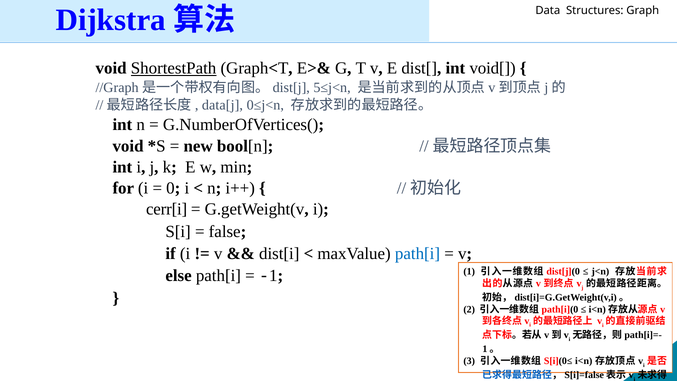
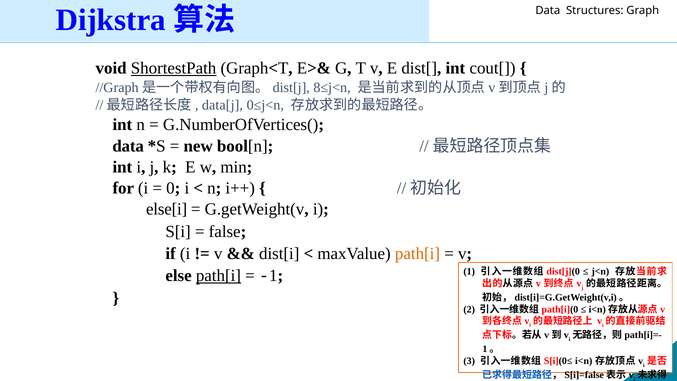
void[: void[ -> cout[ (493, 68)
5≤j<n: 5≤j<n -> 8≤j<n (332, 87)
void: void -> data (128, 146)
cerr[i: cerr[i -> else[i (167, 209)
path[i colour: blue -> orange (418, 254)
path[i underline: none -> present (218, 276)
